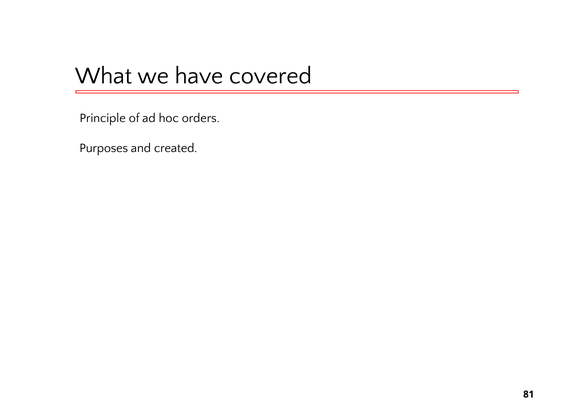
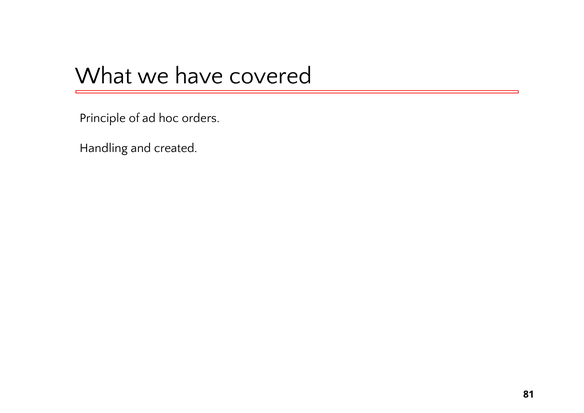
Purposes: Purposes -> Handling (104, 148)
